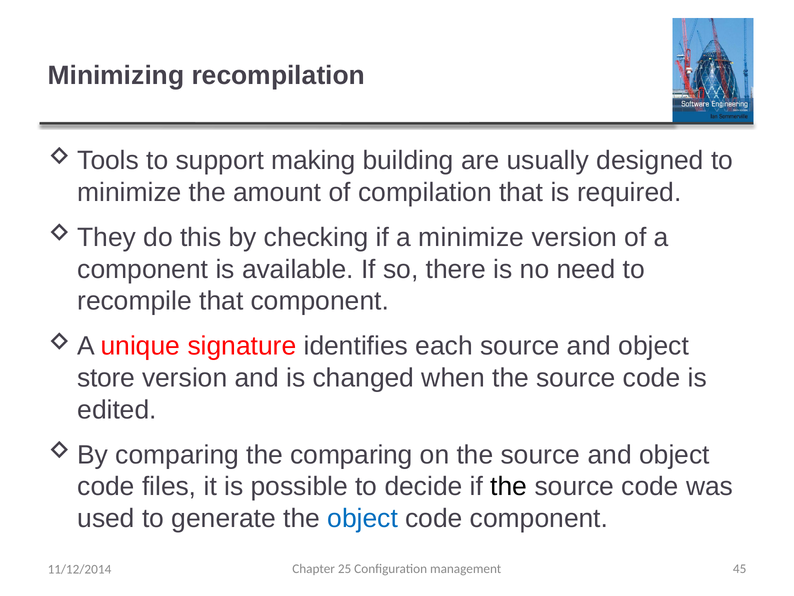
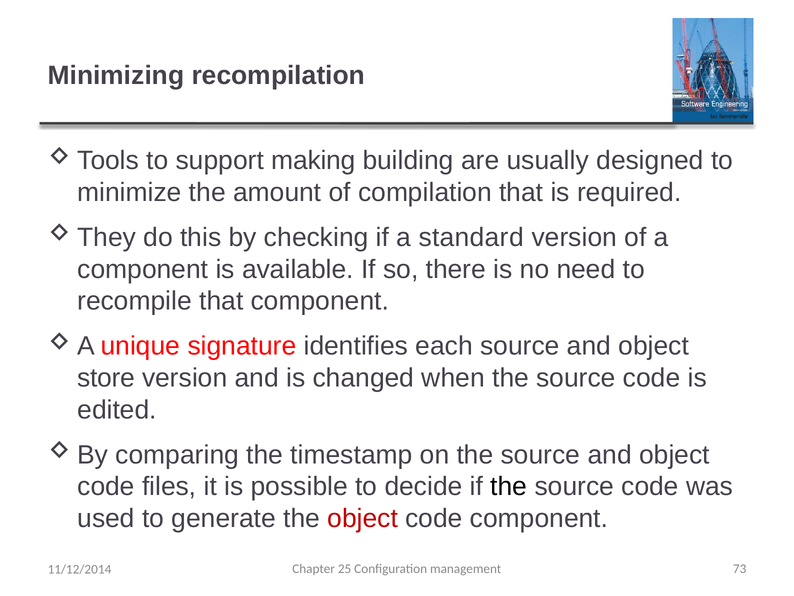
a minimize: minimize -> standard (471, 237)
the comparing: comparing -> timestamp (351, 454)
object colour: blue -> red (363, 518)
45: 45 -> 73 (740, 569)
